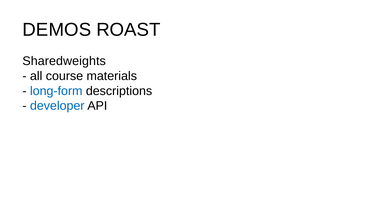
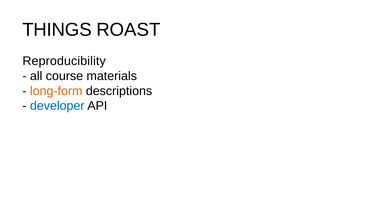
DEMOS: DEMOS -> THINGS (57, 30)
Sharedweights: Sharedweights -> Reproducibility (64, 61)
long-form colour: blue -> orange (56, 91)
